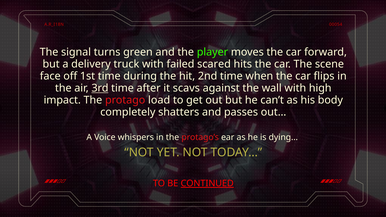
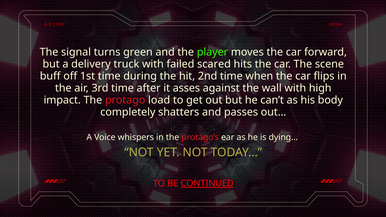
face: face -> buff (50, 76)
3rd underline: present -> none (100, 88)
scavs: scavs -> asses (186, 88)
